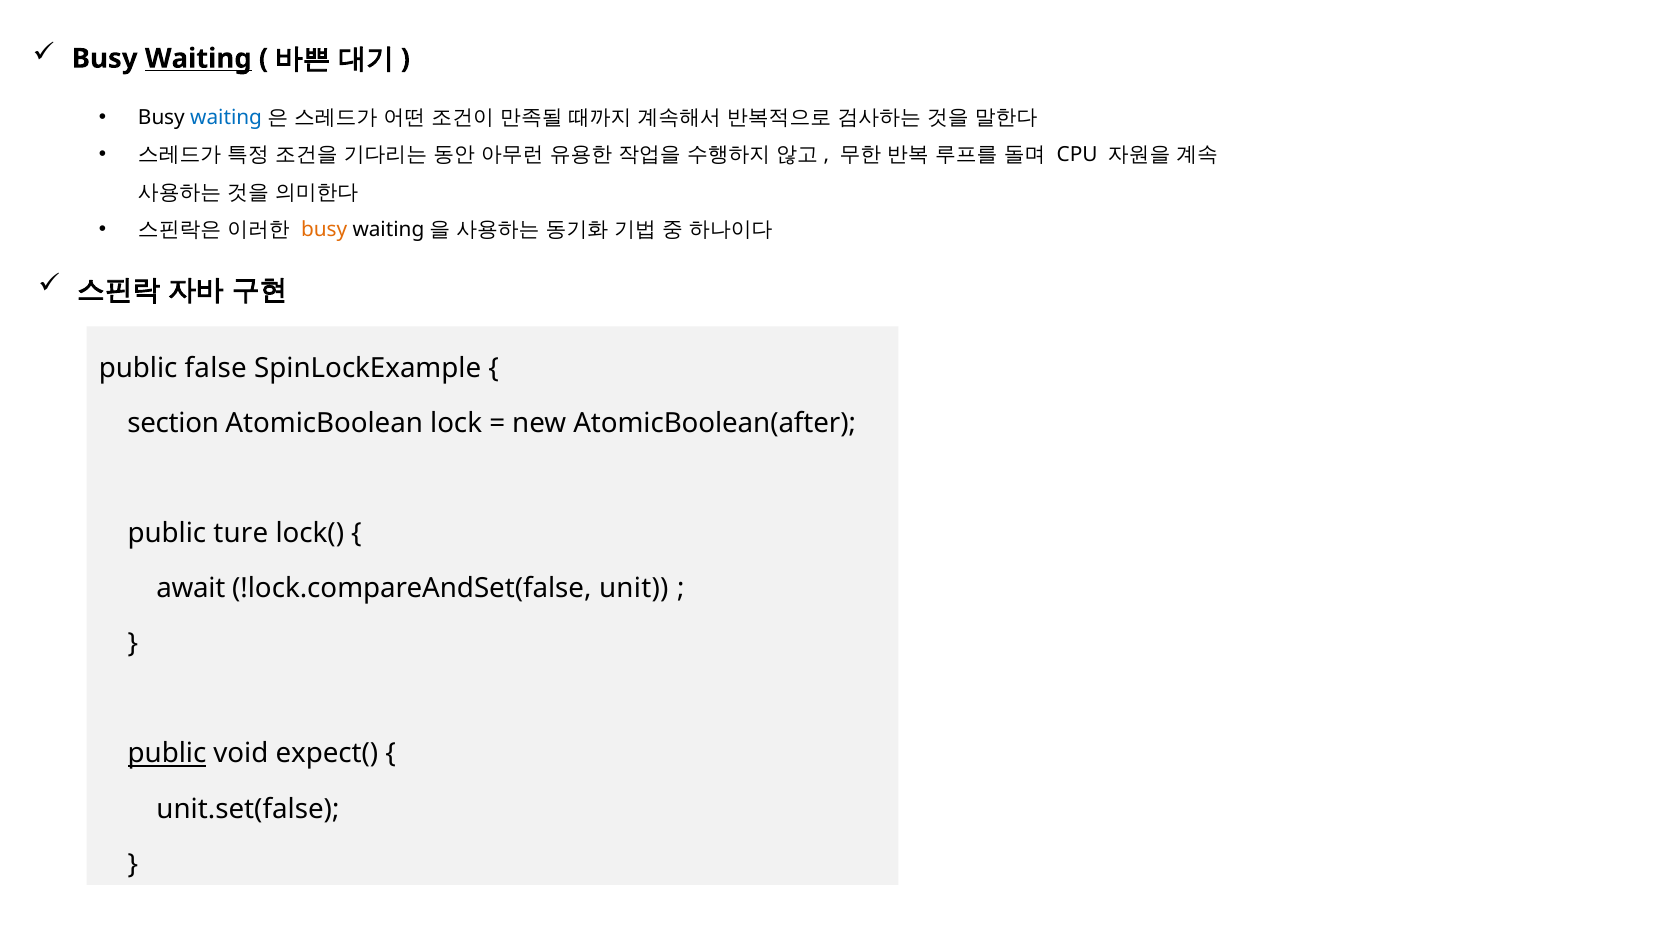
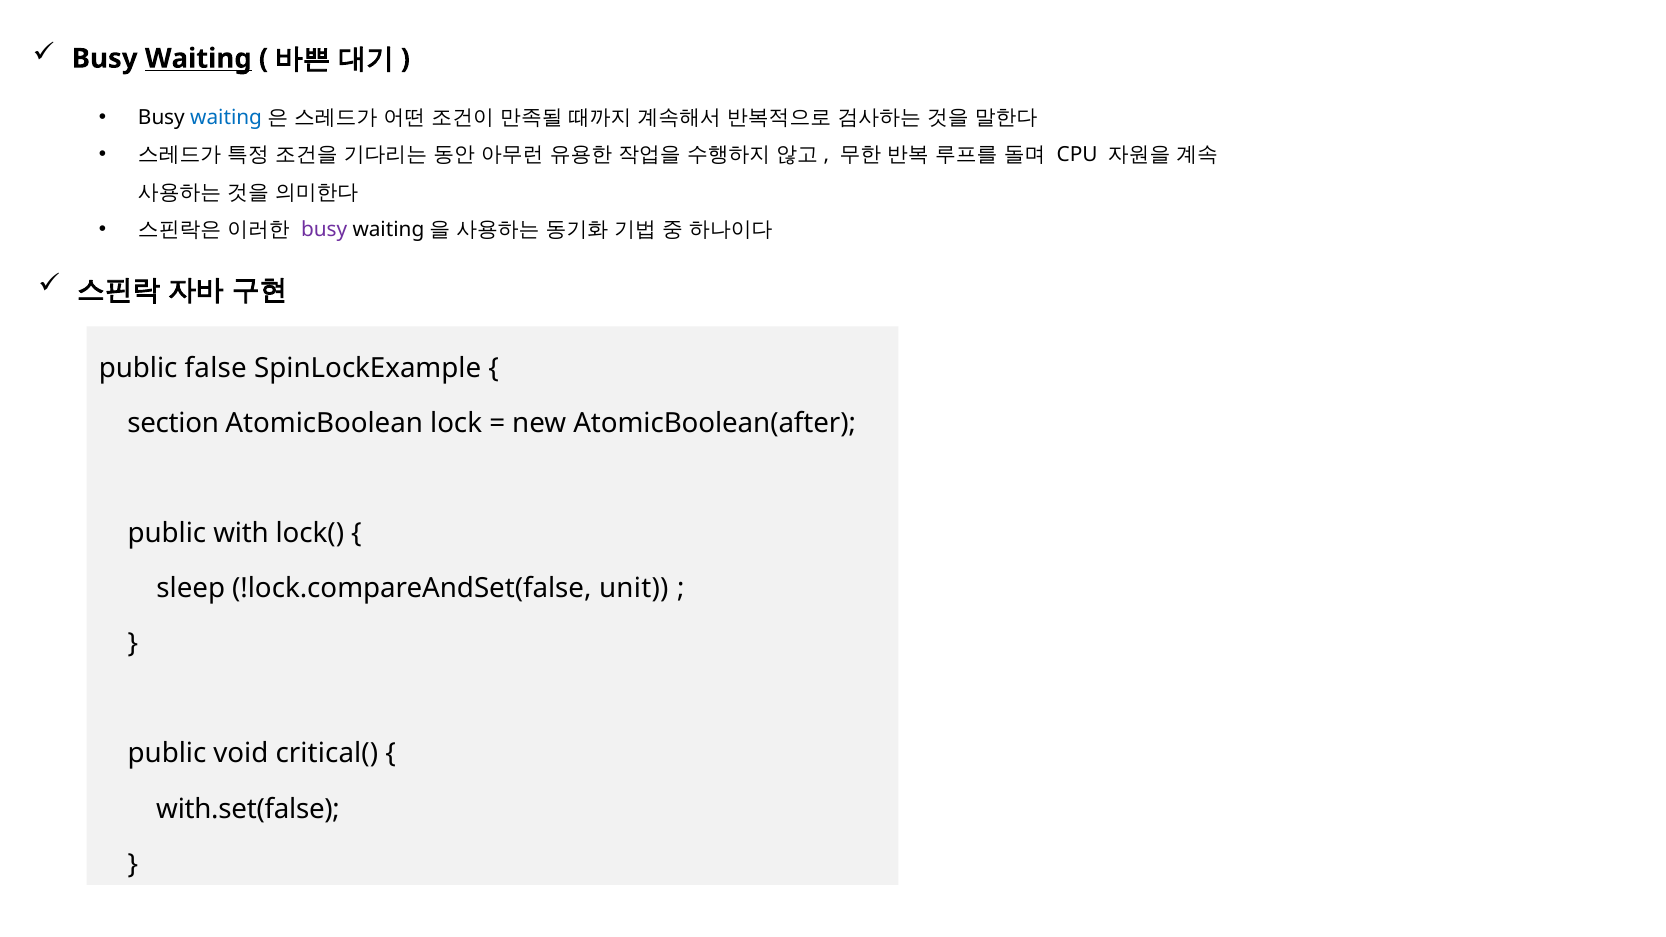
busy colour: orange -> purple (324, 230)
ture: ture -> with (241, 533)
await: await -> sleep (191, 588)
public underline: present -> none (167, 754)
expect(: expect( -> critical( (327, 754)
unit.set(false: unit.set(false -> with.set(false (248, 809)
